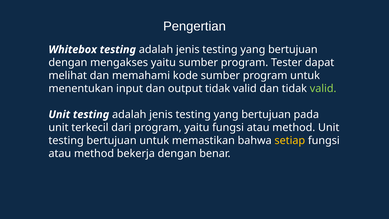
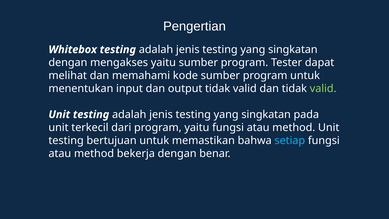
bertujuan: bertujuan -> singkatan (293, 50)
bertujuan: bertujuan -> singkatan (266, 114)
setiap colour: yellow -> light blue (290, 140)
